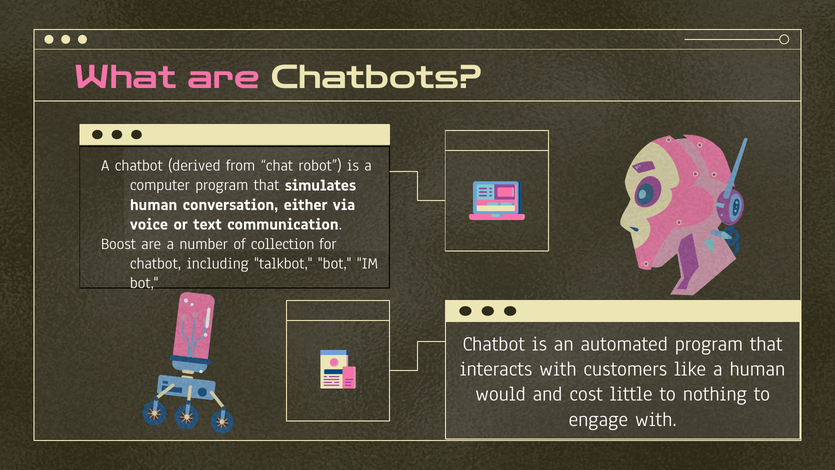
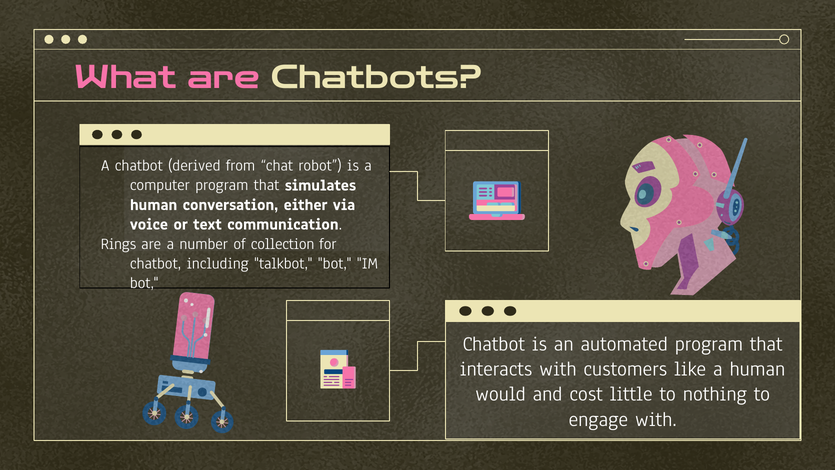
Boost: Boost -> Rings (118, 243)
